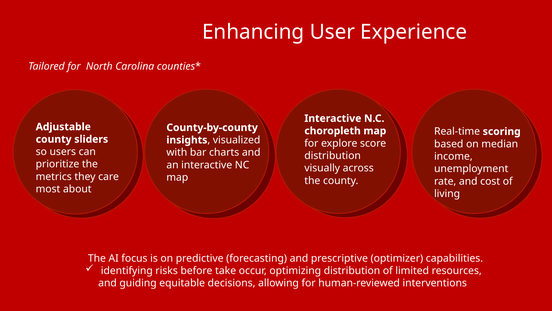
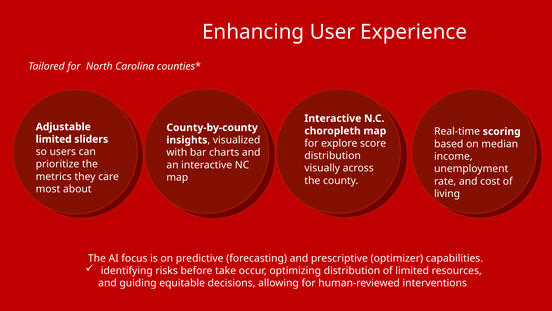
county: county -> limited (54, 139)
